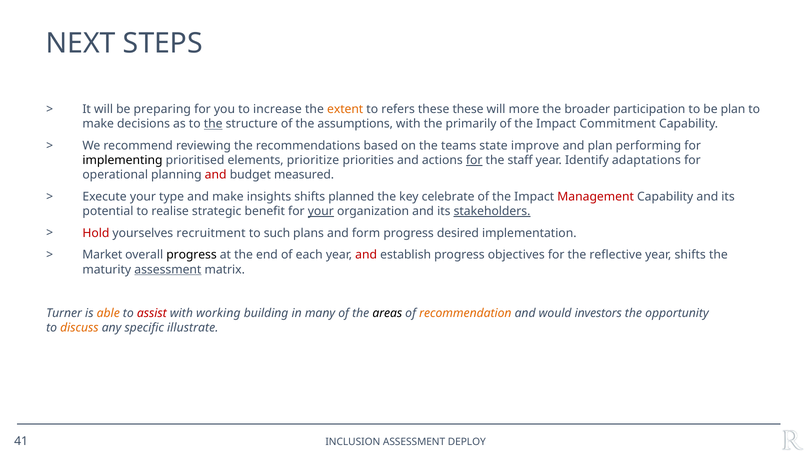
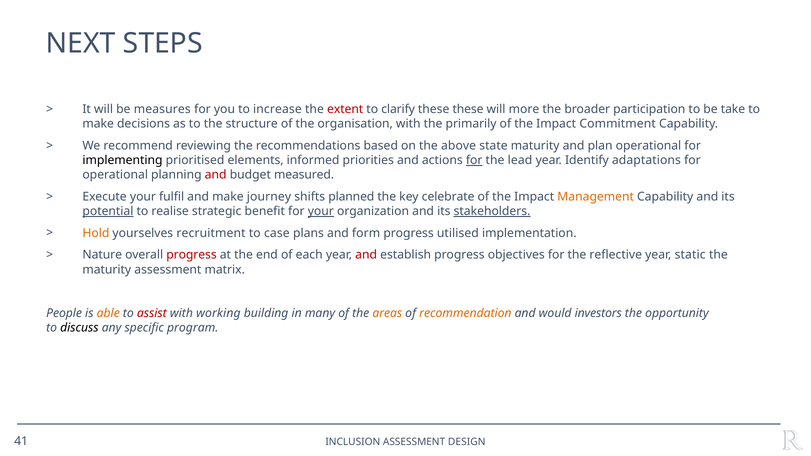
preparing: preparing -> measures (162, 109)
extent colour: orange -> red (345, 109)
refers: refers -> clarify (398, 109)
be plan: plan -> take (733, 109)
the underline: present -> none (213, 124)
assumptions: assumptions -> organisation (355, 124)
teams: teams -> above (459, 146)
state improve: improve -> maturity (535, 146)
plan performing: performing -> operational (648, 146)
prioritize: prioritize -> informed (313, 160)
staff: staff -> lead (520, 160)
type: type -> fulfil (172, 197)
insights: insights -> journey (269, 197)
Management colour: red -> orange (596, 197)
potential underline: none -> present (108, 211)
Hold colour: red -> orange (96, 233)
such: such -> case (277, 233)
desired: desired -> utilised (458, 233)
Market: Market -> Nature (102, 255)
progress colour: black -> red (191, 255)
year shifts: shifts -> static (690, 255)
assessment underline: present -> none (168, 270)
Turner: Turner -> People (64, 313)
areas colour: black -> orange (387, 313)
discuss colour: orange -> black (79, 328)
illustrate: illustrate -> program (193, 328)
DEPLOY: DEPLOY -> DESIGN (467, 442)
